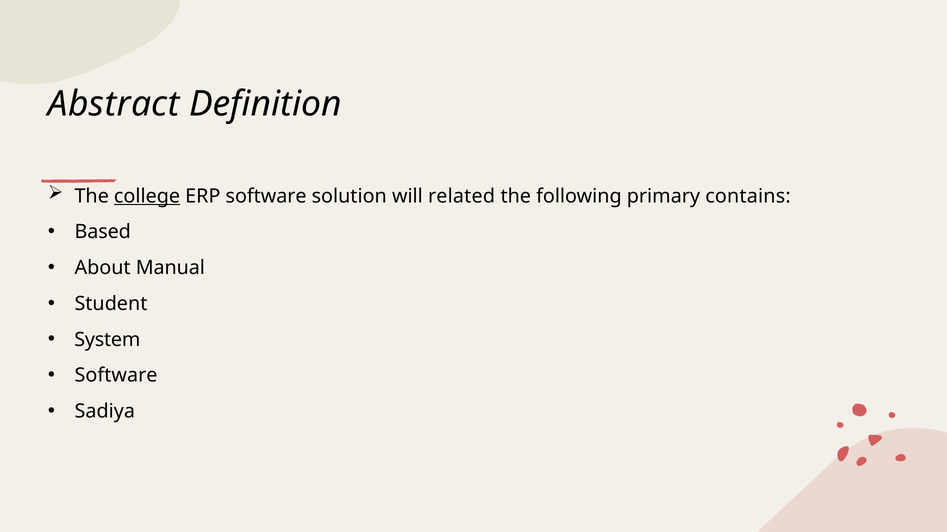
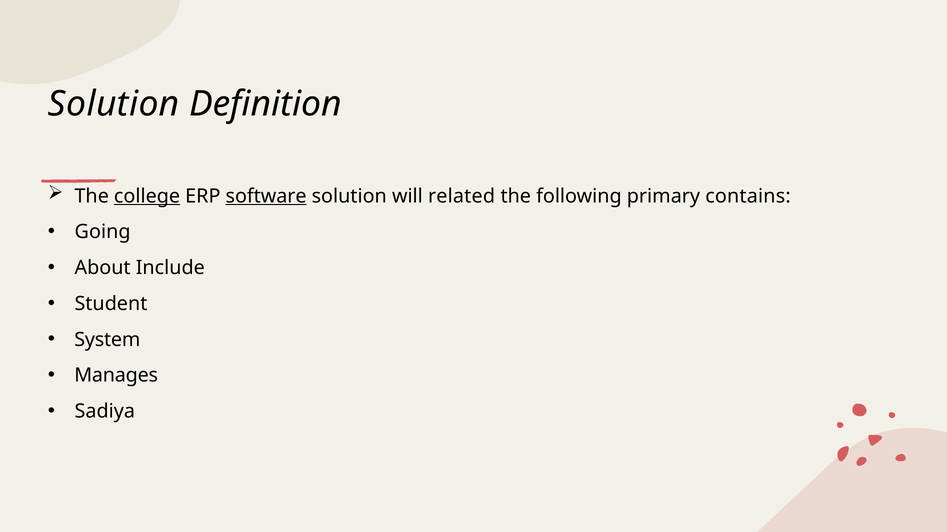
Abstract: Abstract -> Solution (114, 104)
software underline: none -> present (266, 196)
Based: Based -> Going (103, 232)
Manual: Manual -> Include (170, 268)
Software: Software -> Manages (116, 376)
